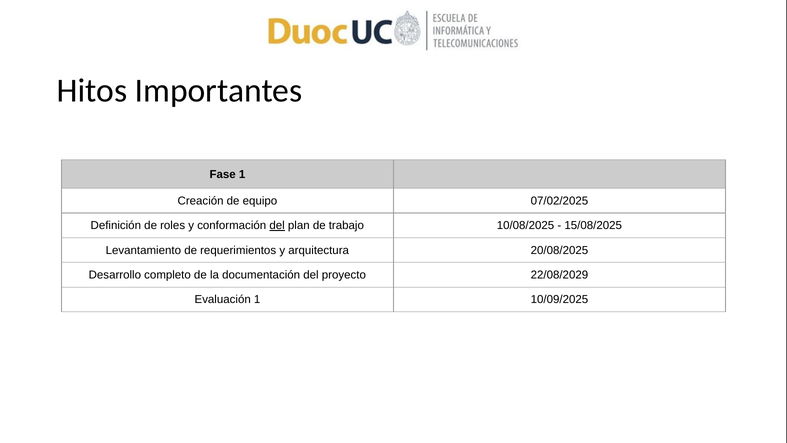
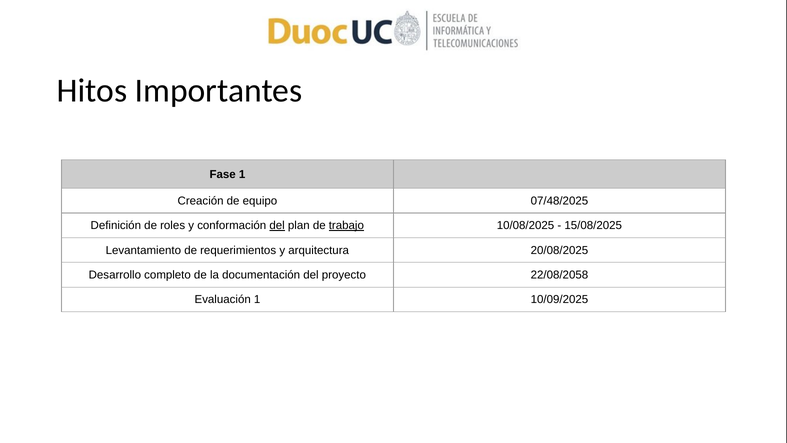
07/02/2025: 07/02/2025 -> 07/48/2025 (559, 201)
trabajo underline: none -> present (346, 225)
22/08/2029: 22/08/2029 -> 22/08/2058 (559, 275)
